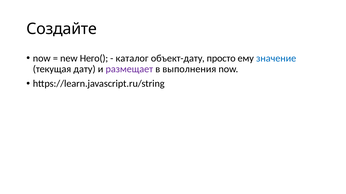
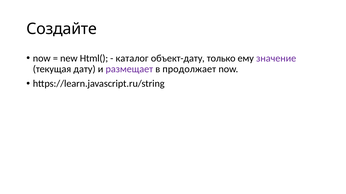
Него(: Него( -> Html( (94, 58)
просто: просто -> только (221, 58)
значение colour: blue -> purple (276, 58)
выполнения: выполнения -> продолжает (189, 69)
